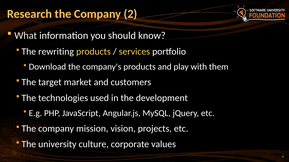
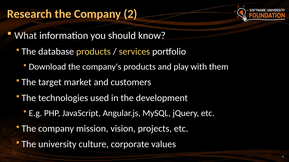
rewriting: rewriting -> database (56, 52)
